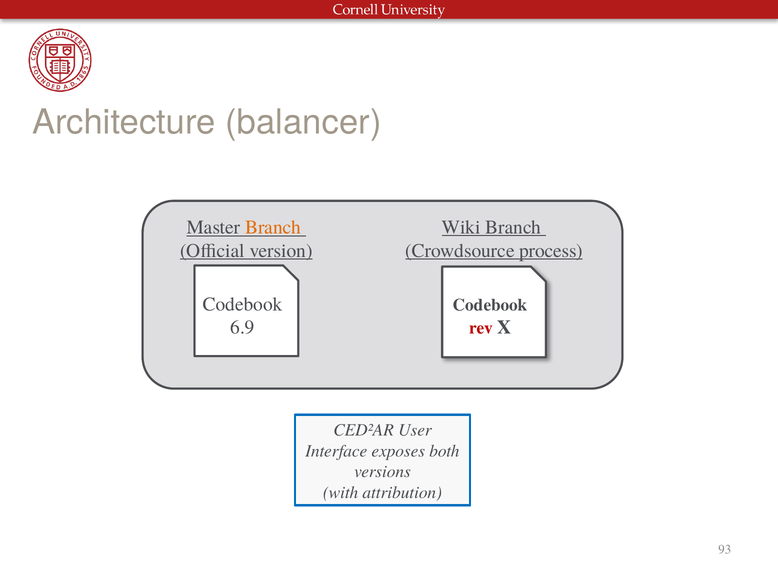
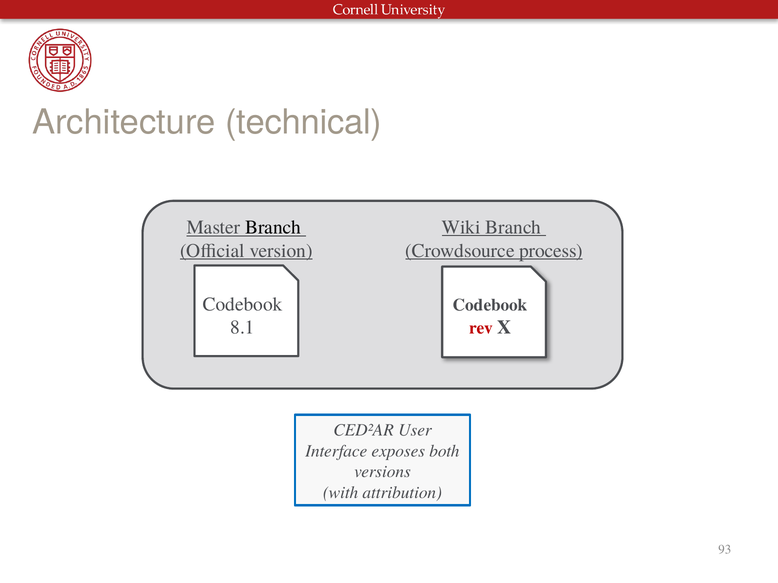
balancer: balancer -> technical (304, 122)
Branch colour: orange -> black (273, 228)
6.9: 6.9 -> 8.1 (243, 328)
